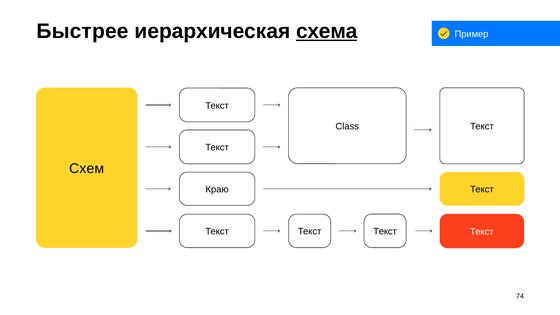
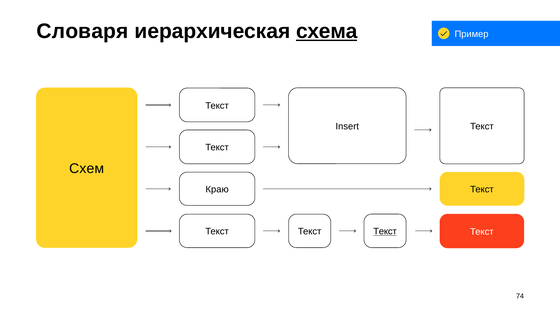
Быстрее: Быстрее -> Словаря (82, 31)
Class: Class -> Insert (347, 126)
Текст underline: none -> present (385, 231)
